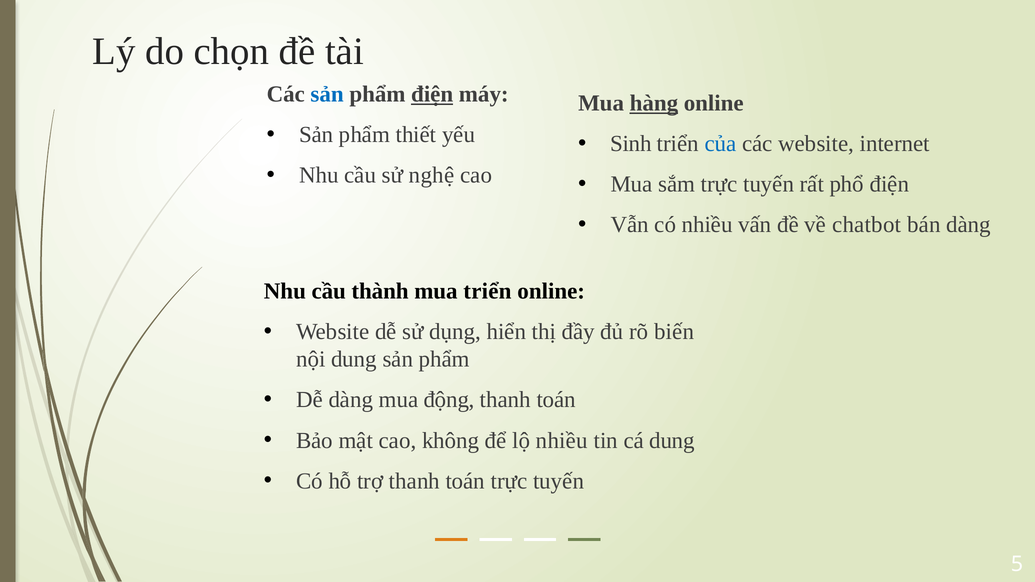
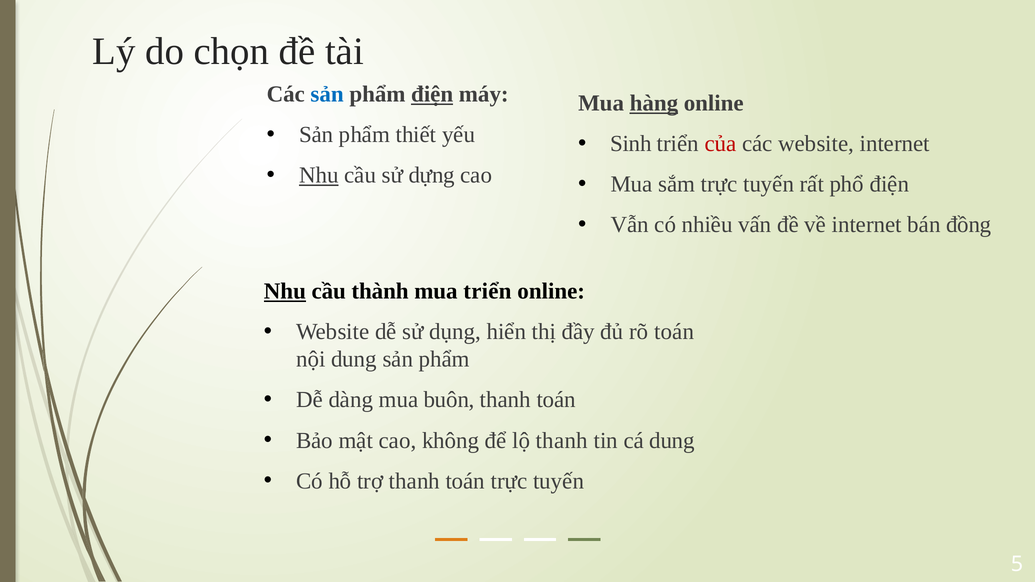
của colour: blue -> red (720, 144)
Nhu underline: none -> present (319, 175)
nghệ: nghệ -> dựng (432, 175)
về chatbot: chatbot -> internet (867, 225)
bán dàng: dàng -> đồng (969, 225)
Nhu underline: none -> present (285, 291)
rõ biến: biến -> toán (674, 332)
động: động -> buôn (449, 400)
lộ nhiều: nhiều -> thanh (562, 441)
